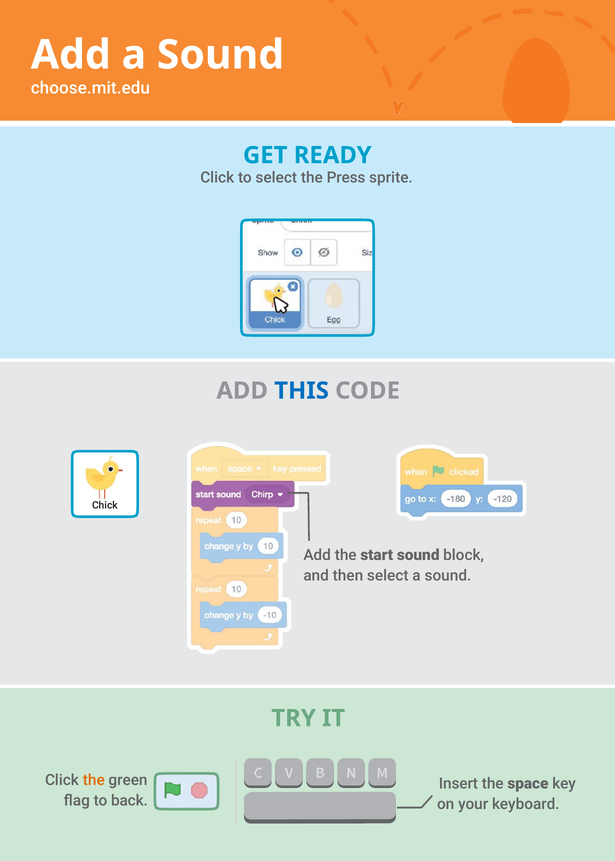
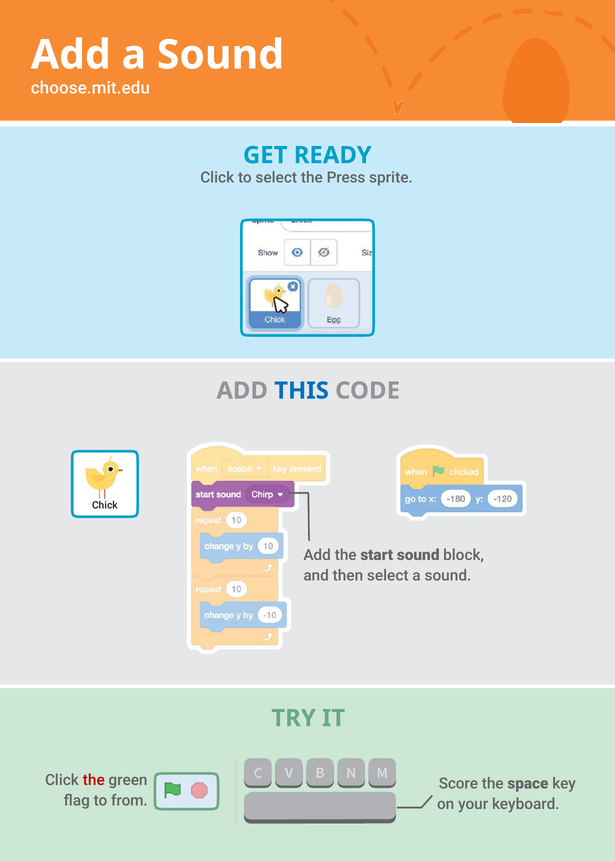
the colour: orange -> red (94, 780)
Insert: Insert -> Score (458, 783)
back: back -> from (129, 801)
